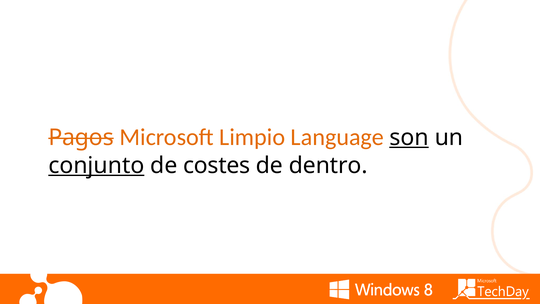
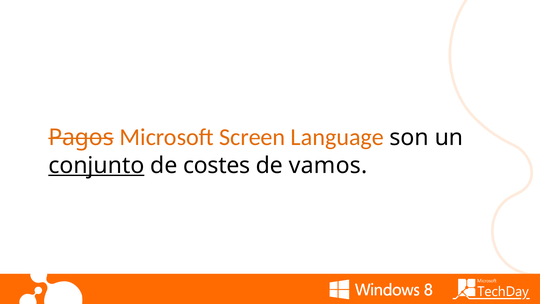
Limpio: Limpio -> Screen (252, 137)
son underline: present -> none (409, 137)
dentro: dentro -> vamos (328, 165)
